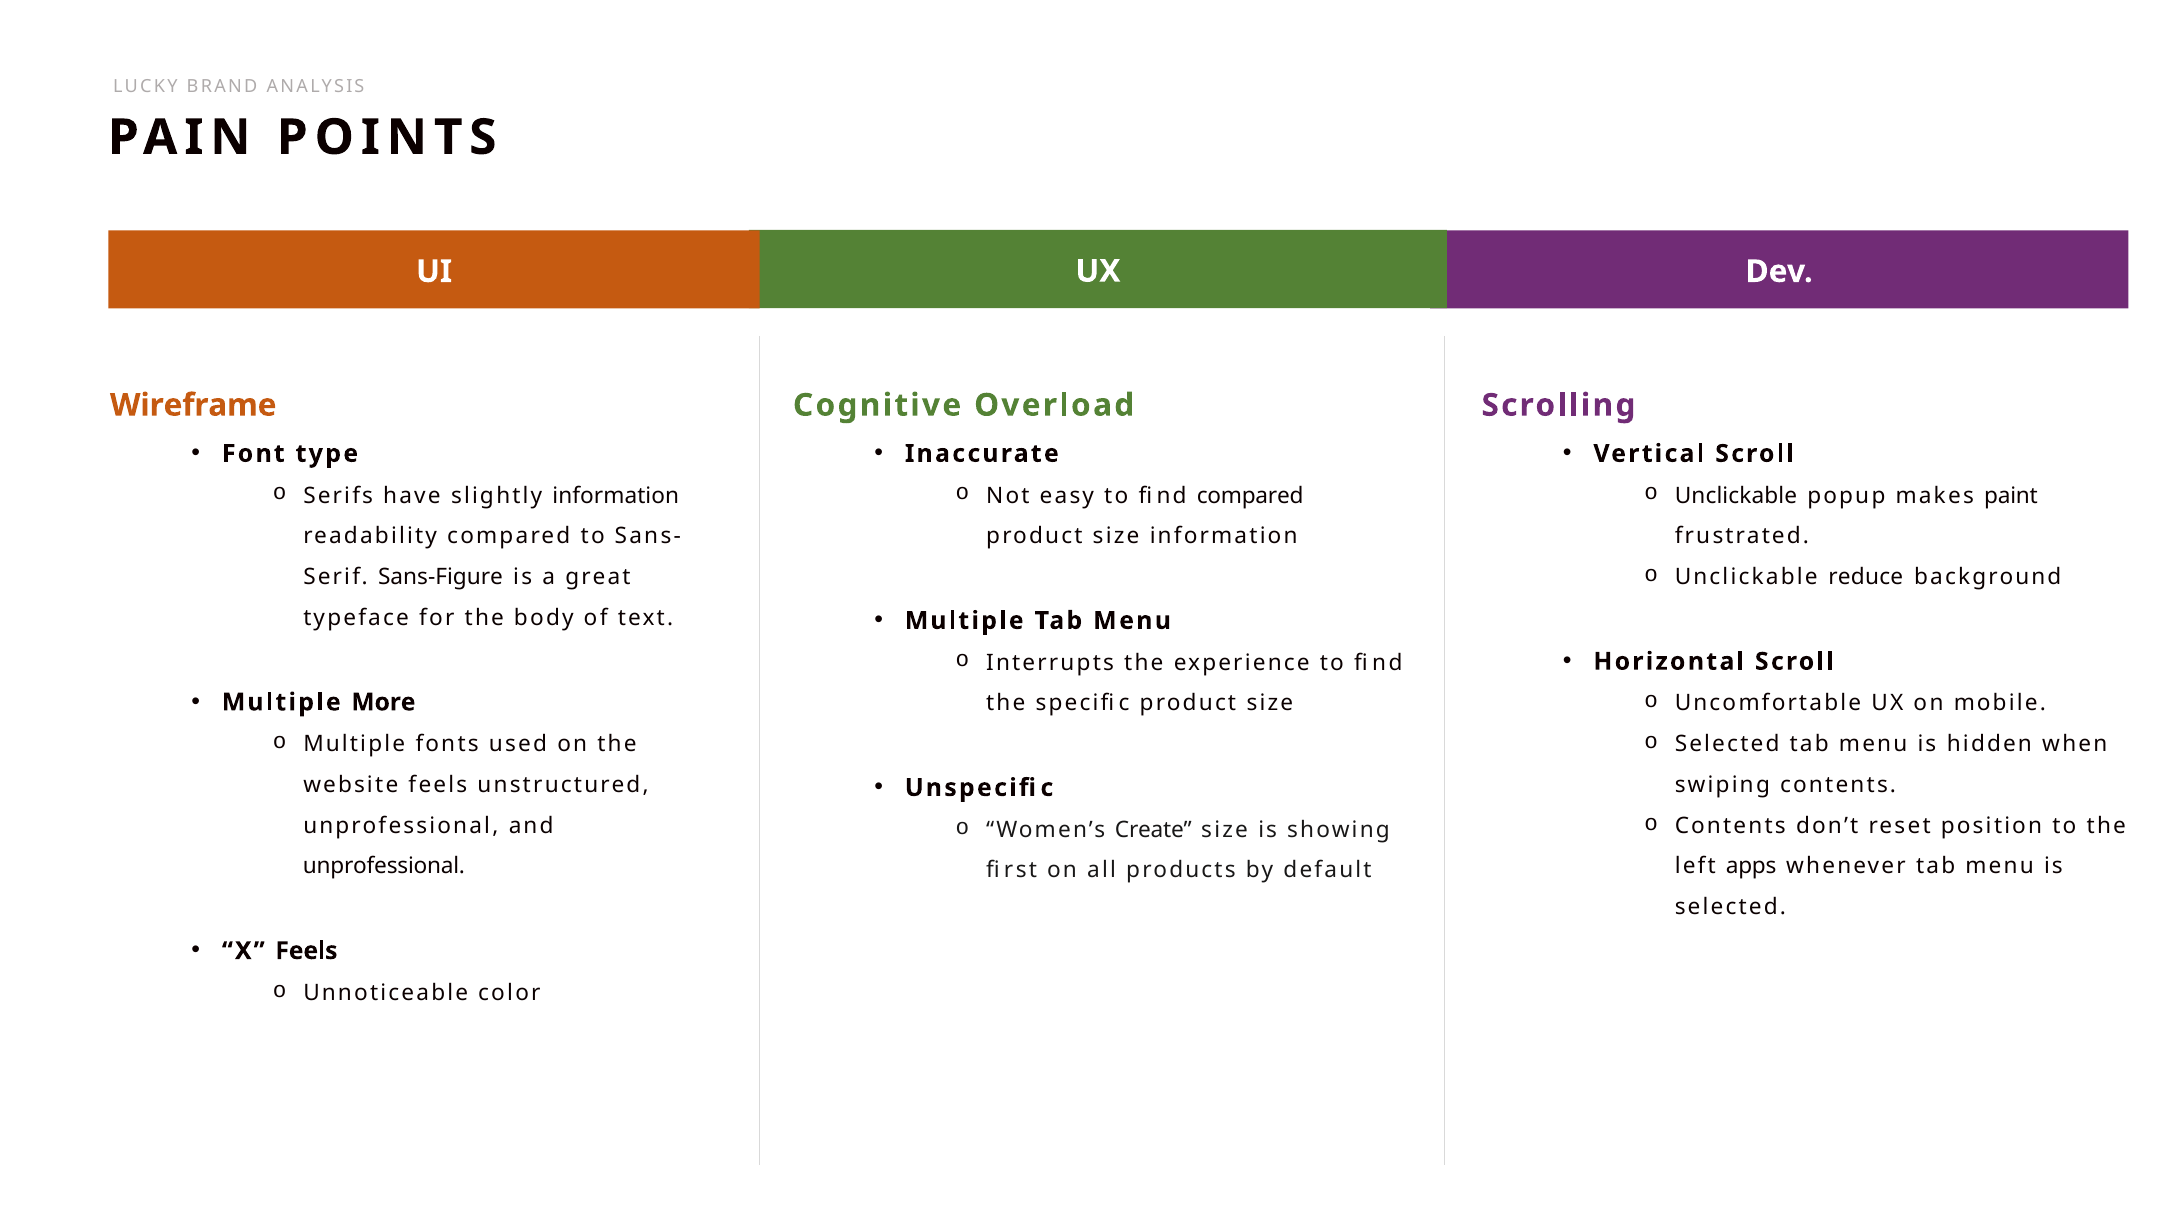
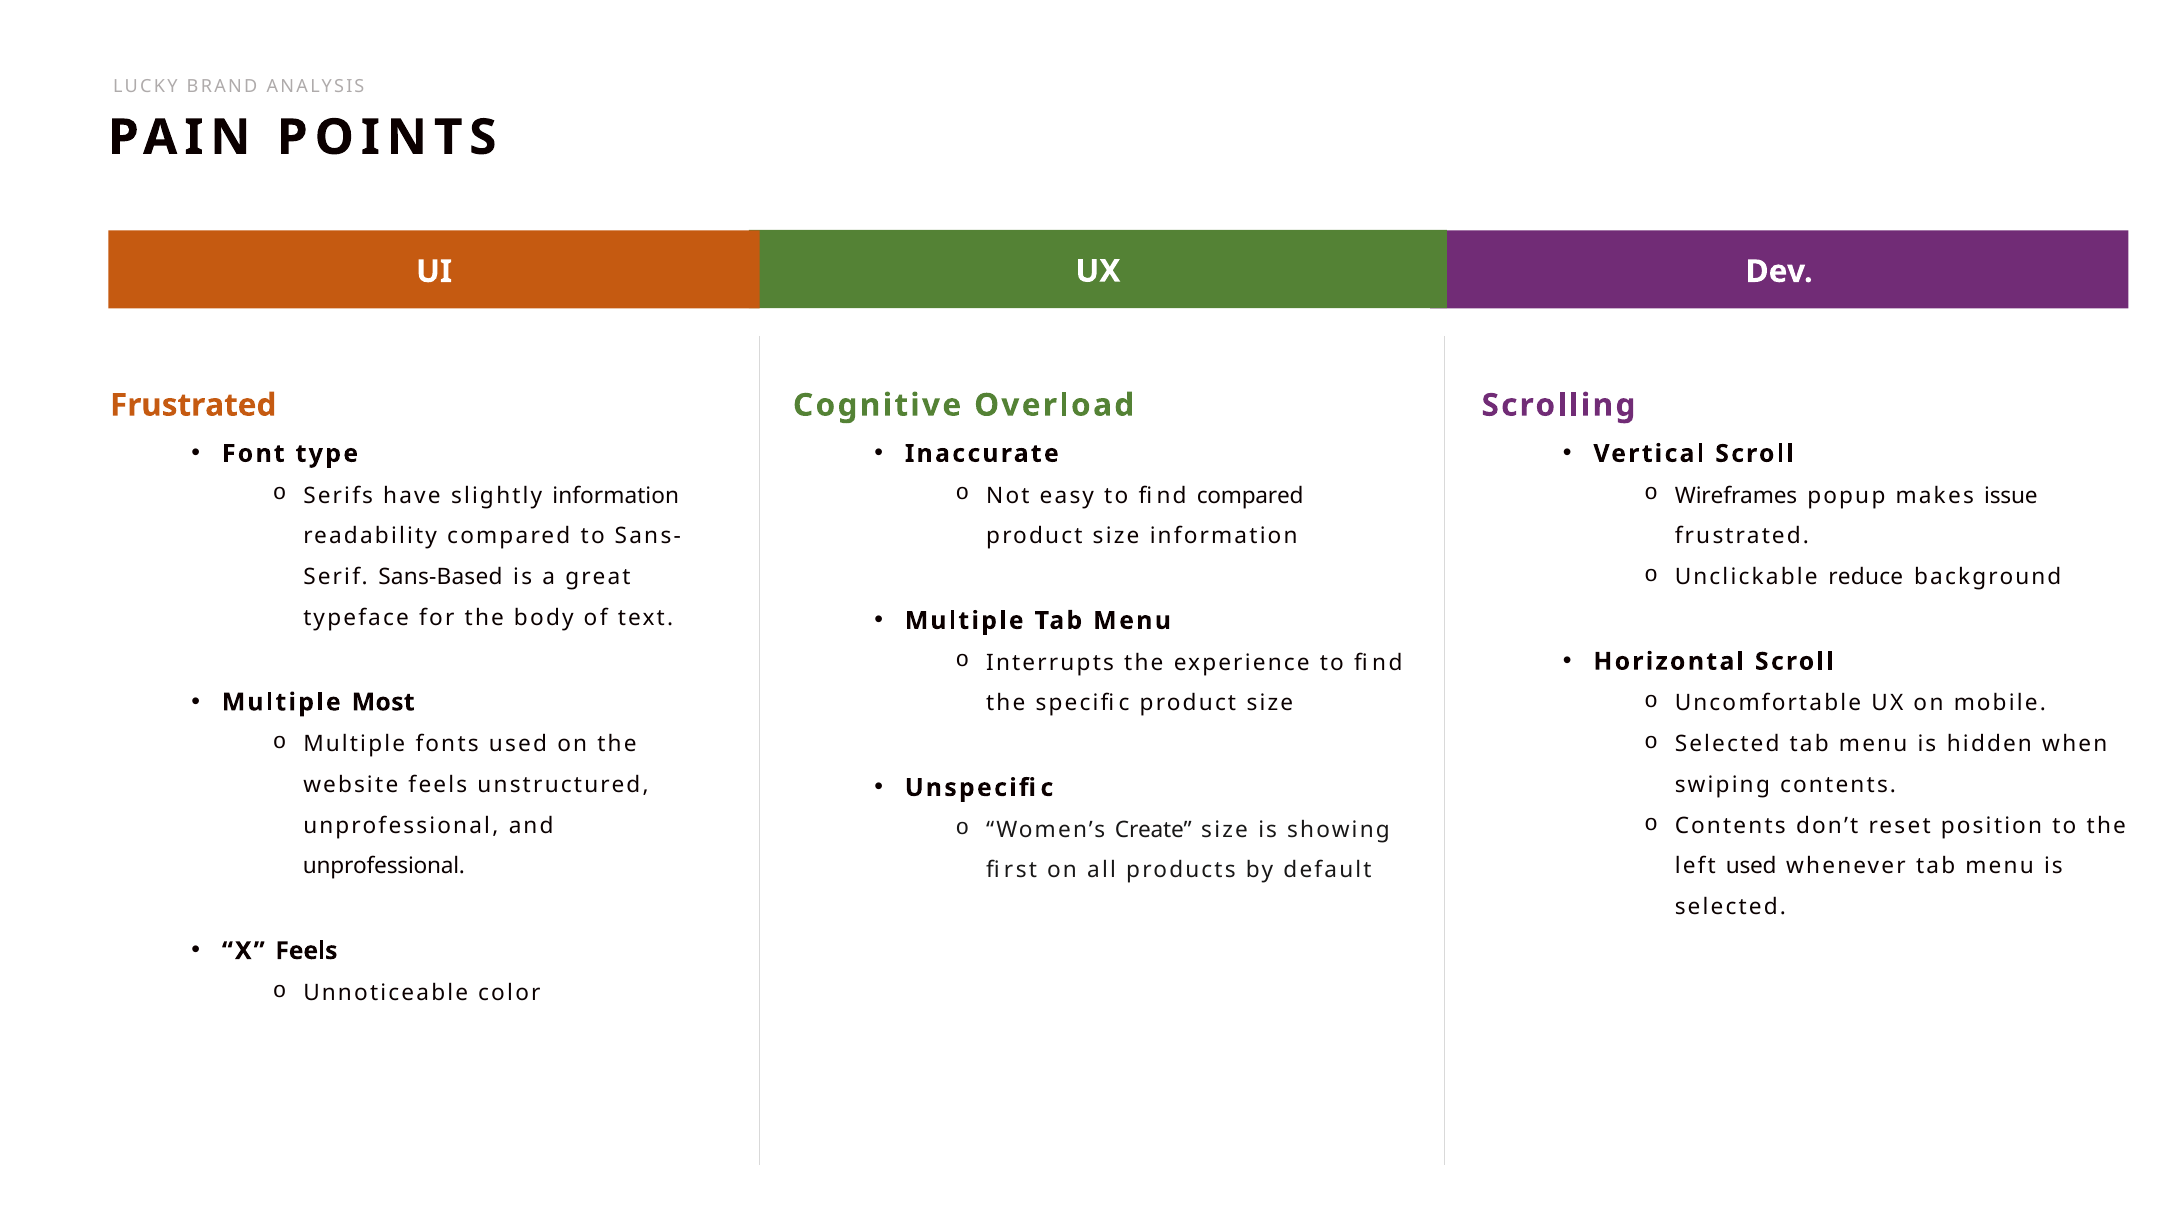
Wireframe: Wireframe -> Frustrated (193, 405)
Unclickable: Unclickable -> Wireframes (1736, 496)
paint: paint -> issue (2011, 496)
Sans-Figure: Sans-Figure -> Sans-Based (440, 577)
More: More -> Most (383, 702)
left apps: apps -> used (1751, 867)
